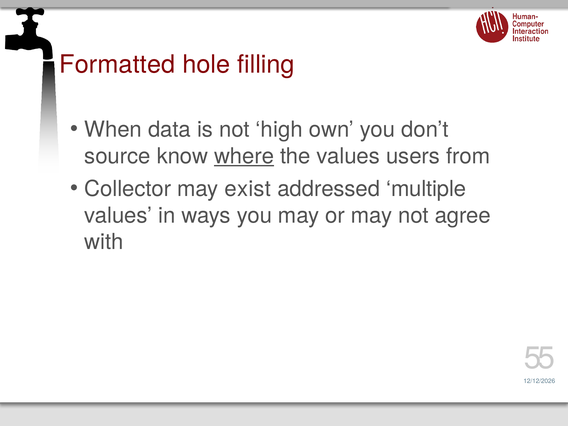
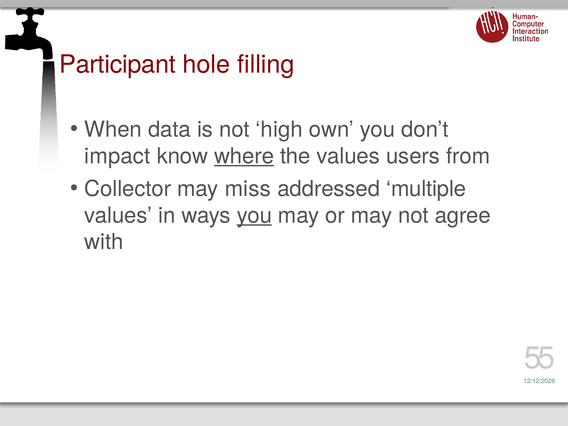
Formatted: Formatted -> Participant (117, 65)
source: source -> impact (117, 156)
exist: exist -> miss (248, 189)
you underline: none -> present (254, 215)
